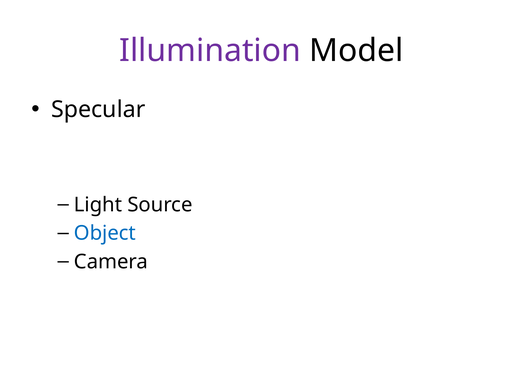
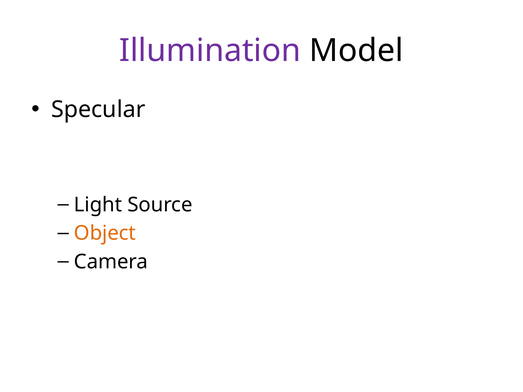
Object colour: blue -> orange (105, 233)
